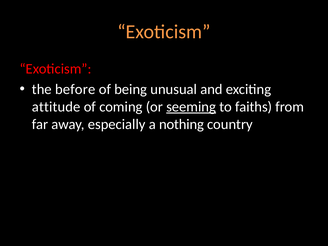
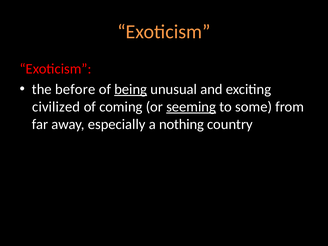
being underline: none -> present (131, 89)
attitude: attitude -> civilized (56, 107)
faiths: faiths -> some (254, 107)
